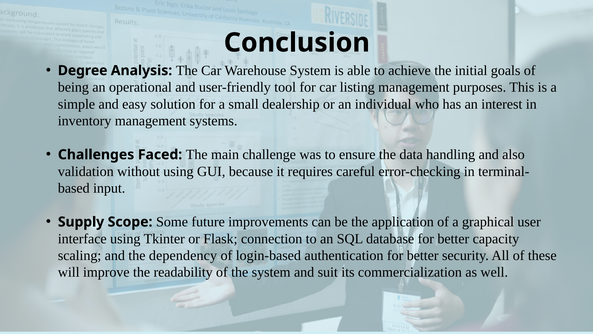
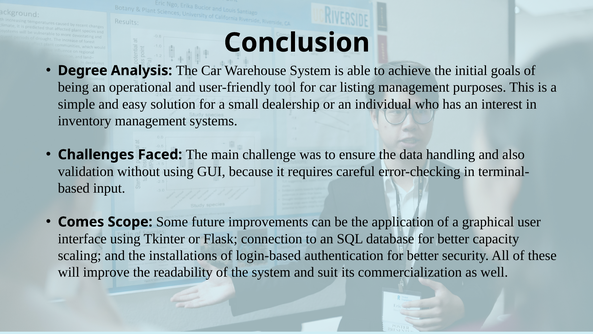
Supply: Supply -> Comes (81, 222)
dependency: dependency -> installations (183, 255)
